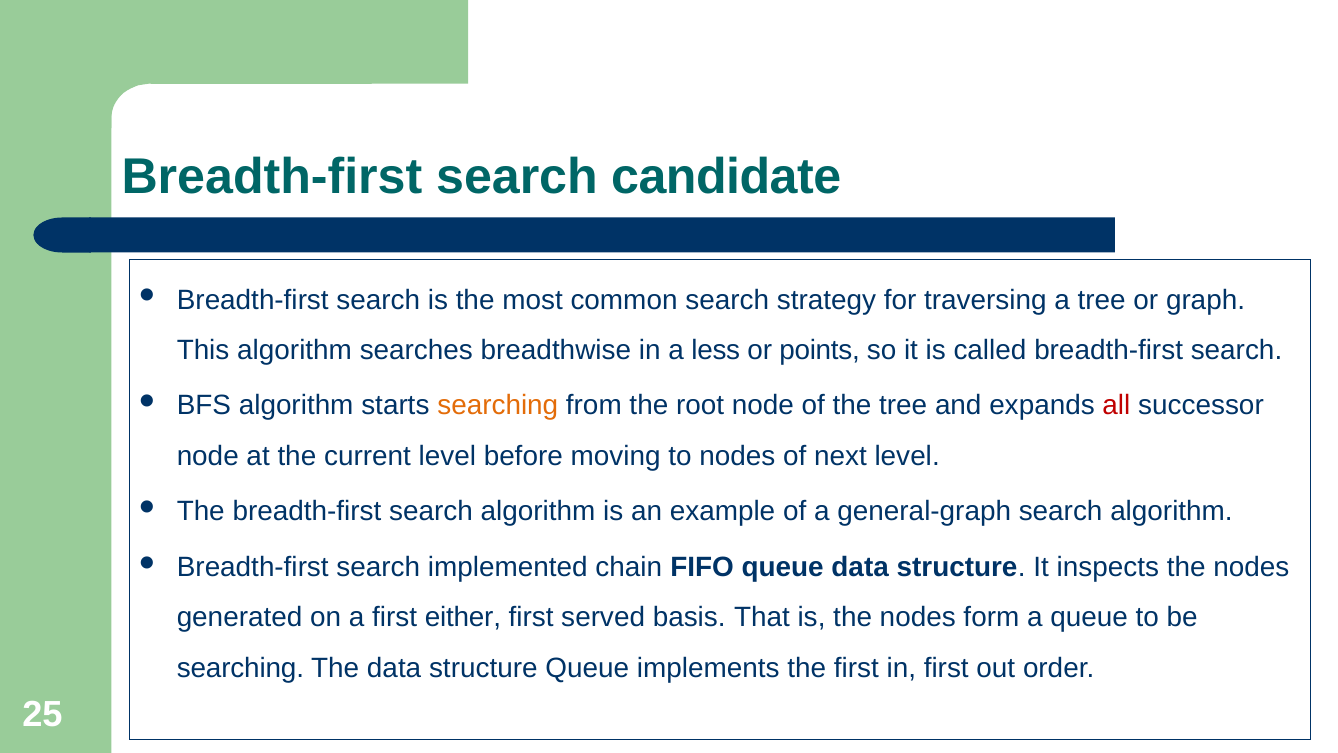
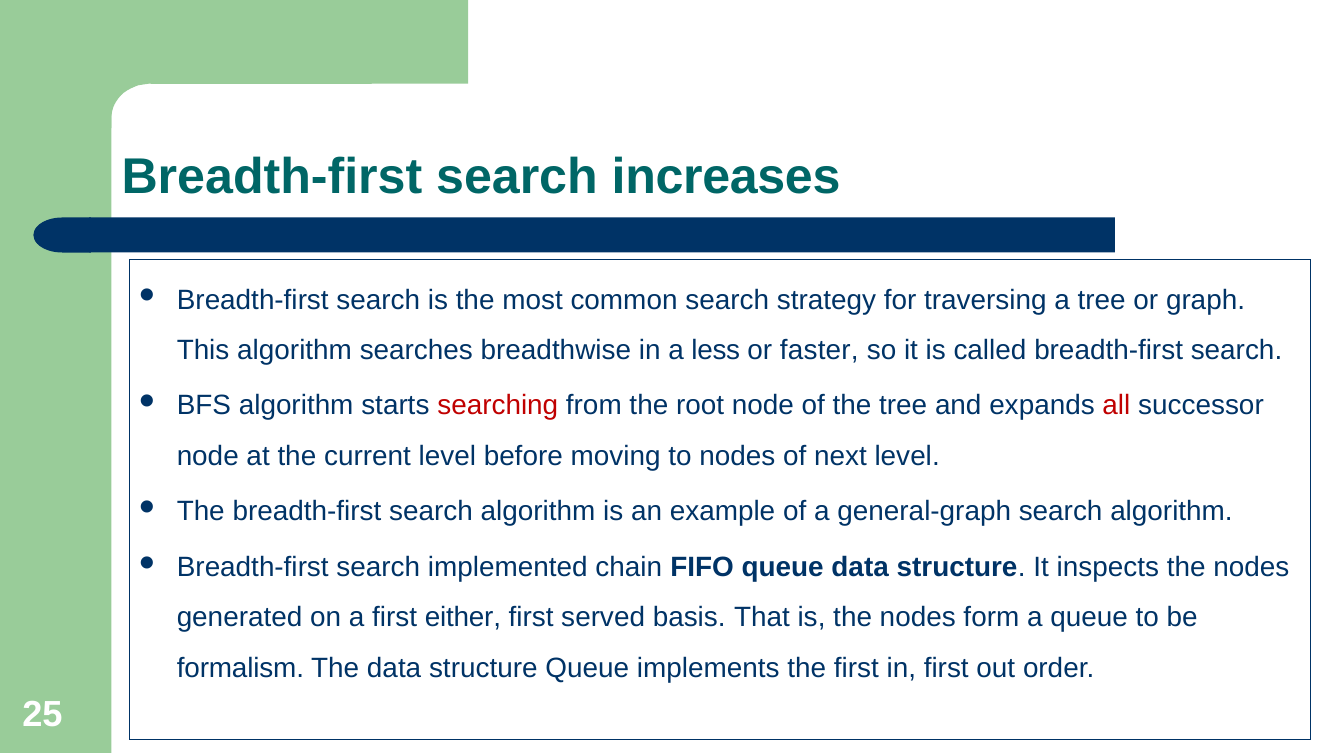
candidate: candidate -> increases (726, 177)
points: points -> faster (819, 350)
searching colour: orange -> red (498, 406)
searching: searching -> formalism (240, 668)
